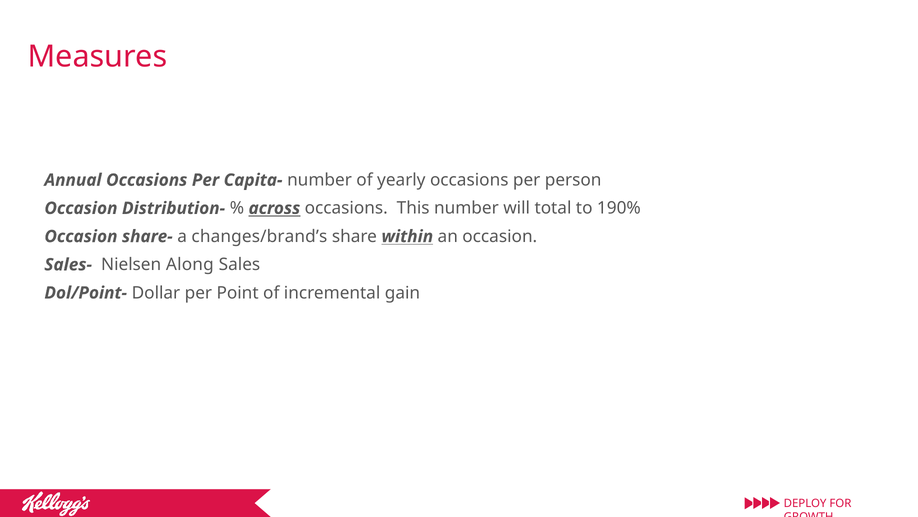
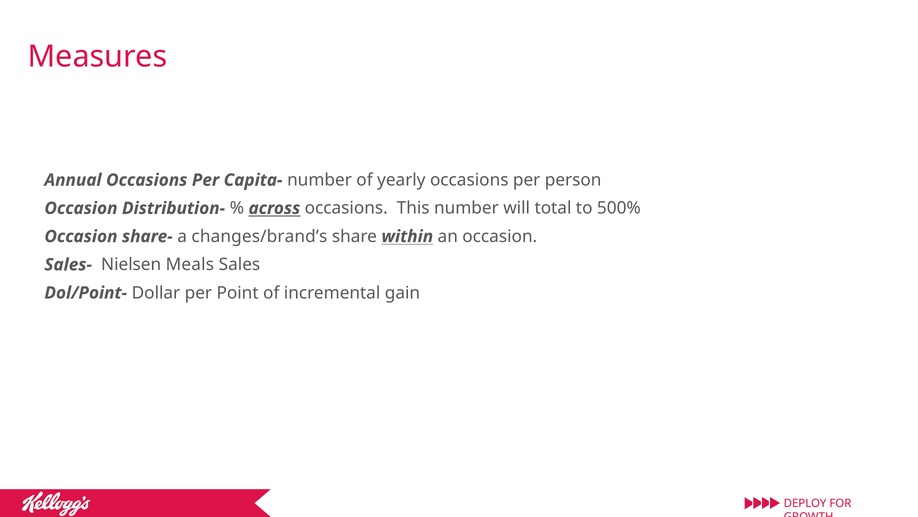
190%: 190% -> 500% (619, 208)
Along: Along -> Meals (190, 264)
